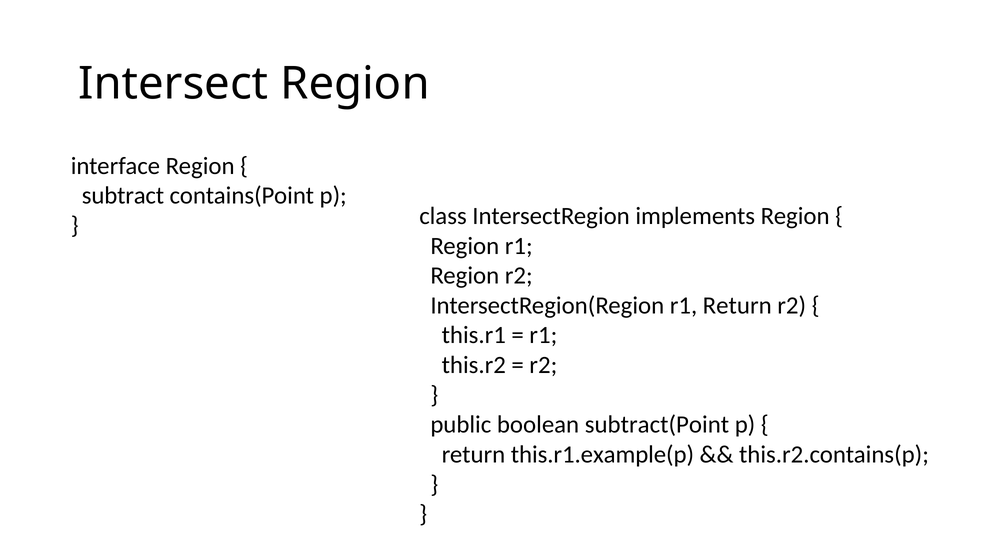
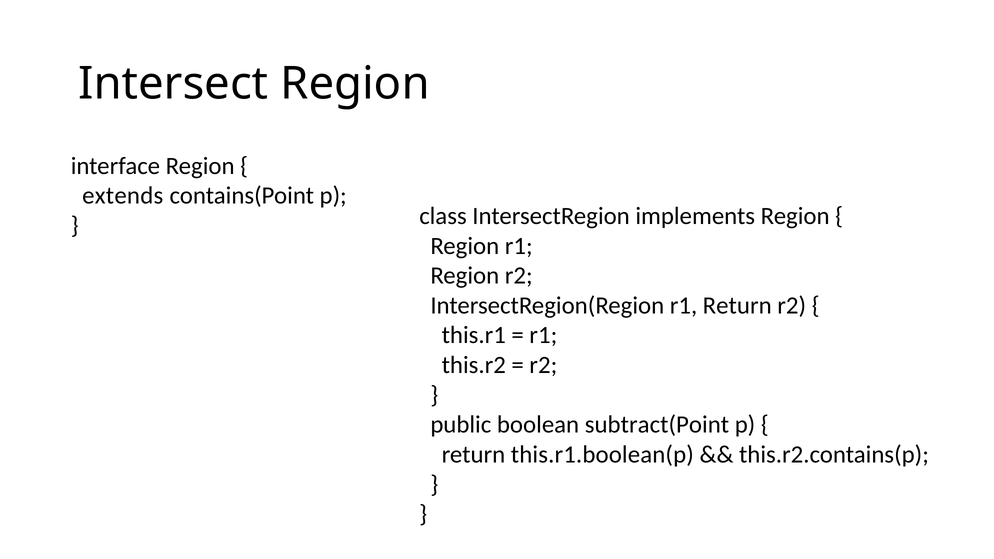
subtract: subtract -> extends (123, 196)
this.r1.example(p: this.r1.example(p -> this.r1.boolean(p (602, 455)
